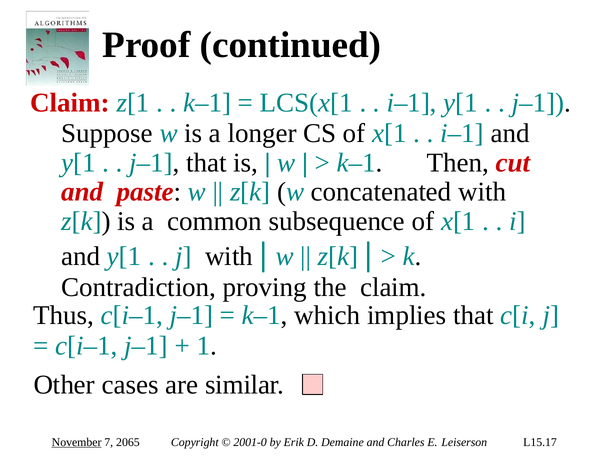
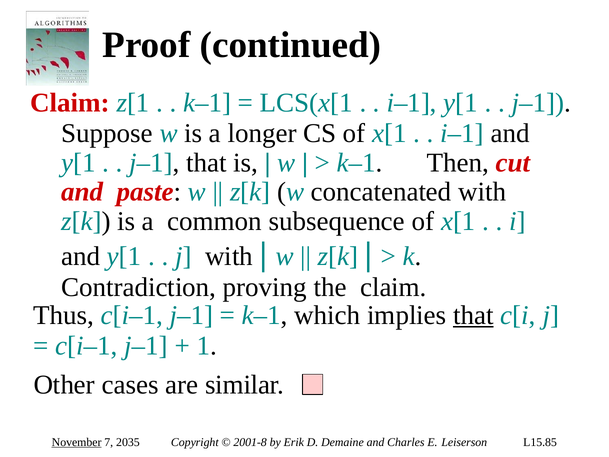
that underline: none -> present (473, 315)
2065: 2065 -> 2035 (128, 442)
2001-0: 2001-0 -> 2001-8 (250, 442)
L15.17: L15.17 -> L15.85 (540, 442)
